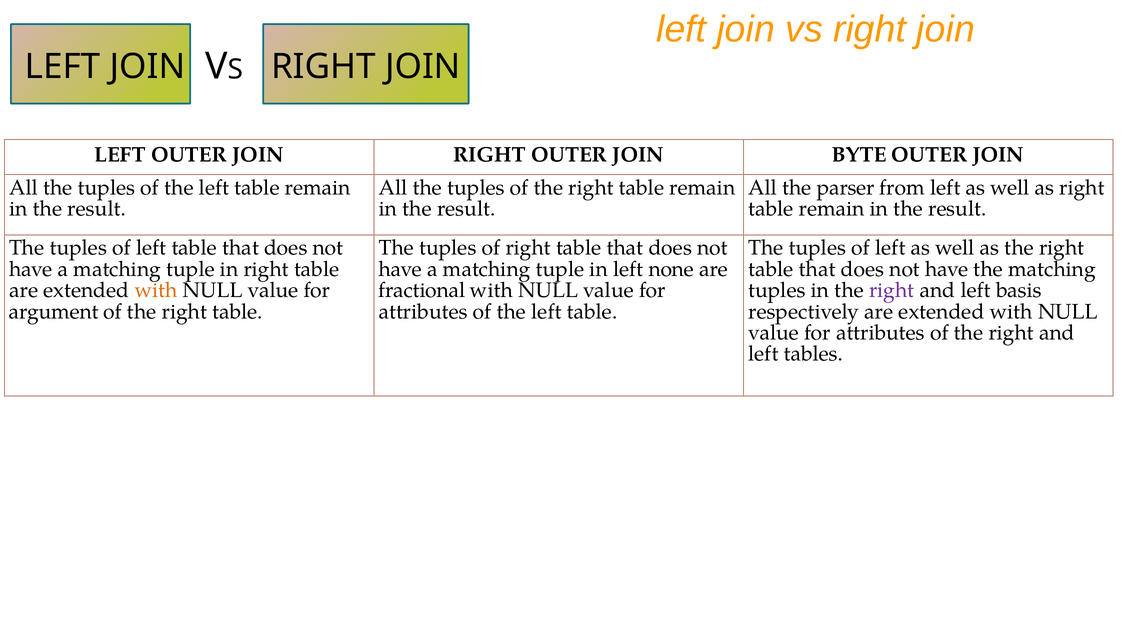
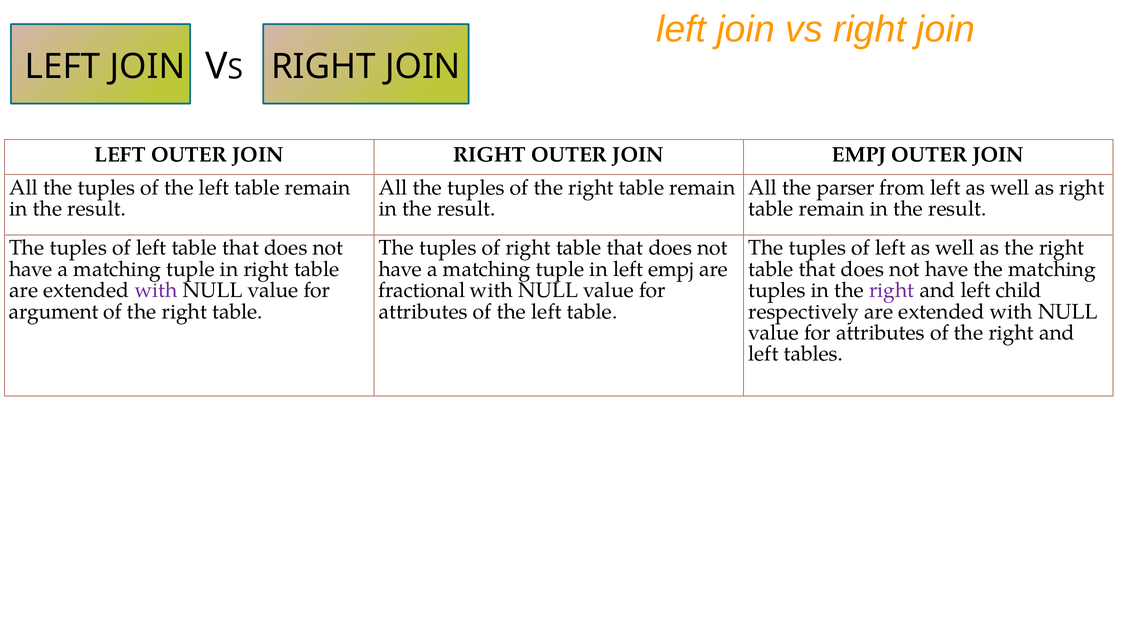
JOIN BYTE: BYTE -> EMPJ (859, 155)
left none: none -> empj (671, 269)
with colour: orange -> purple (156, 290)
basis: basis -> child (1019, 290)
